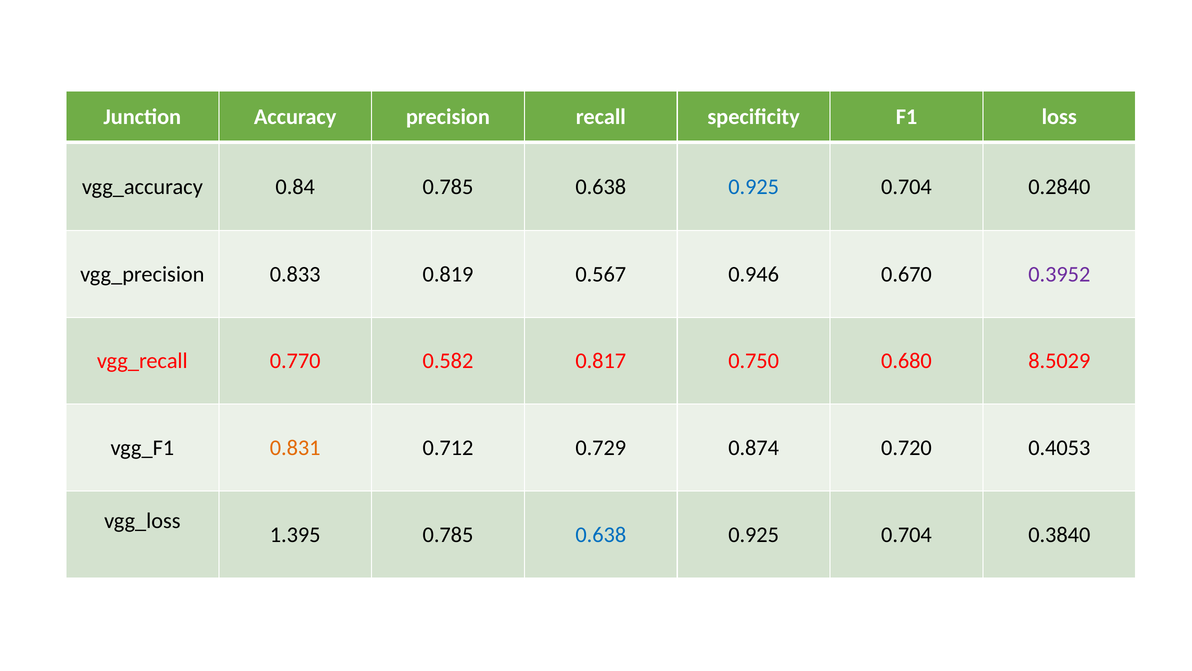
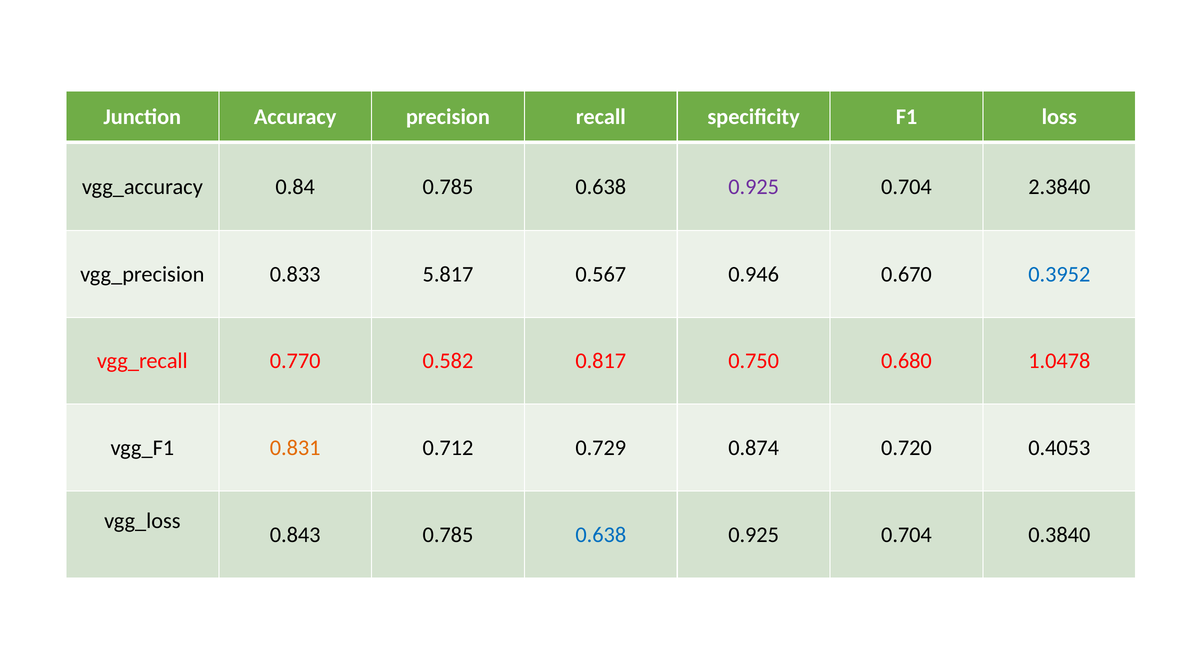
0.925 colour: blue -> purple (754, 187)
0.2840: 0.2840 -> 2.3840 (1059, 187)
0.819: 0.819 -> 5.817 (448, 274)
0.3952 colour: purple -> blue (1059, 274)
8.5029: 8.5029 -> 1.0478 (1059, 361)
1.395: 1.395 -> 0.843 (295, 534)
